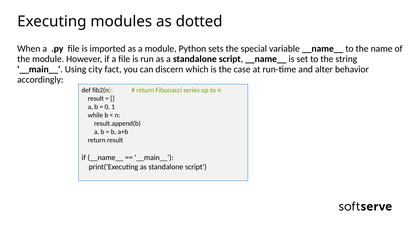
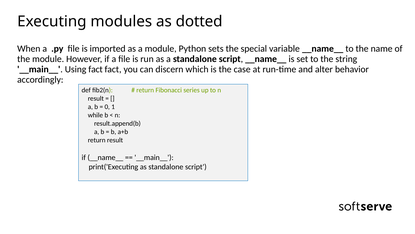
Using city: city -> fact (96, 69)
